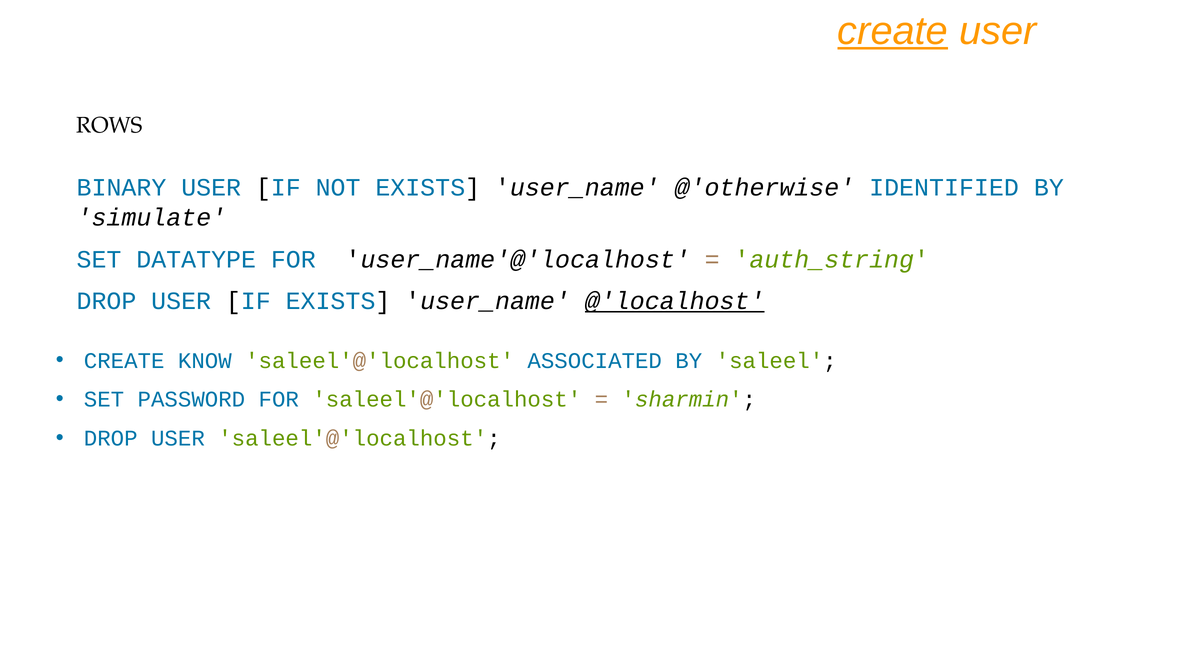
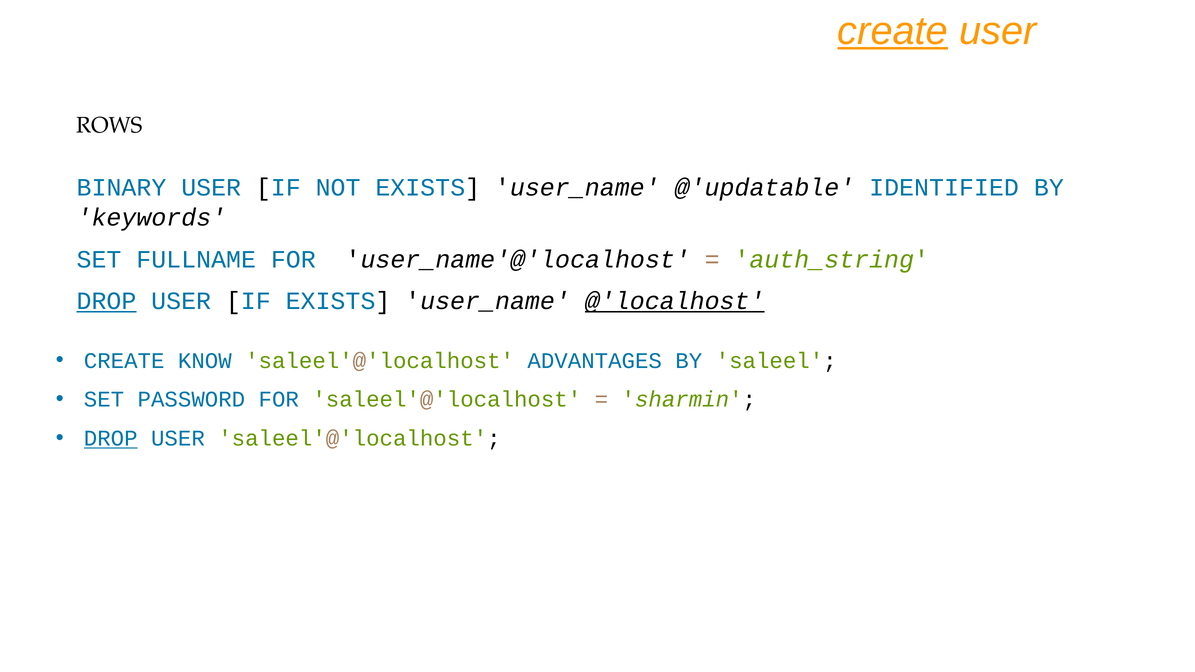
@'otherwise: @'otherwise -> @'updatable (764, 188)
simulate: simulate -> keywords (151, 218)
DATATYPE: DATATYPE -> FULLNAME (196, 259)
DROP underline: none -> present (106, 301)
ASSOCIATED: ASSOCIATED -> ADVANTAGES (595, 361)
DROP underline: none -> present (111, 438)
